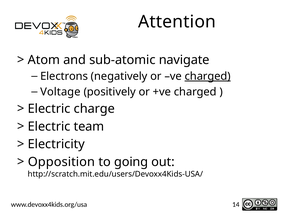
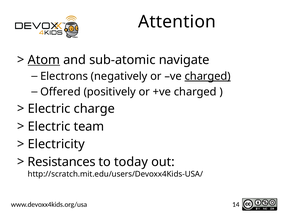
Atom underline: none -> present (44, 60)
Voltage: Voltage -> Offered (60, 92)
Opposition: Opposition -> Resistances (62, 162)
going: going -> today (131, 162)
